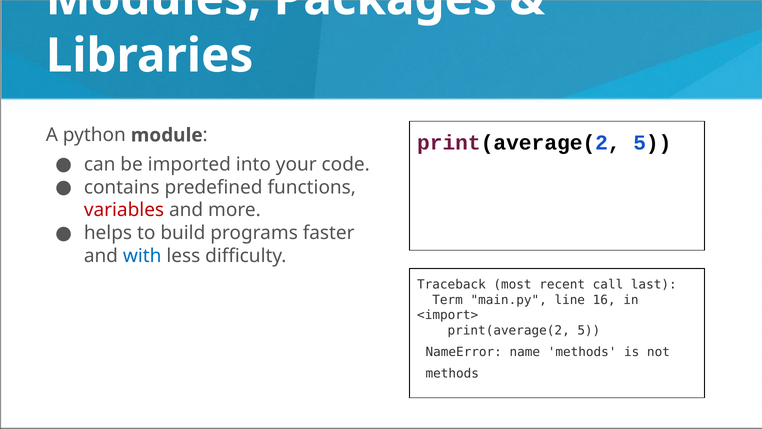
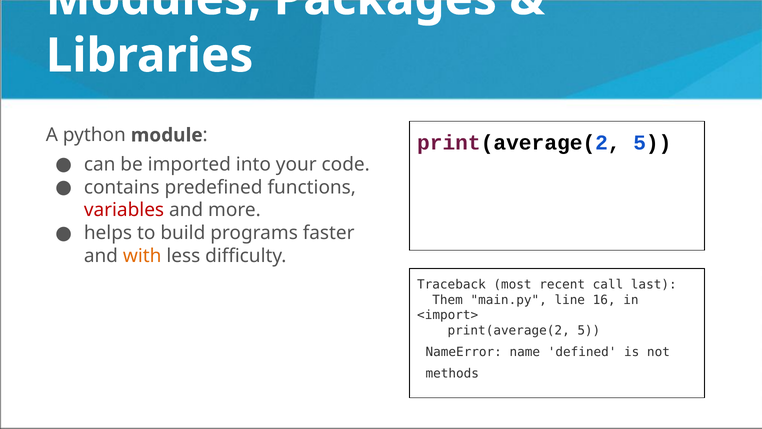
with colour: blue -> orange (142, 256)
Term: Term -> Them (448, 300)
name methods: methods -> defined (582, 352)
